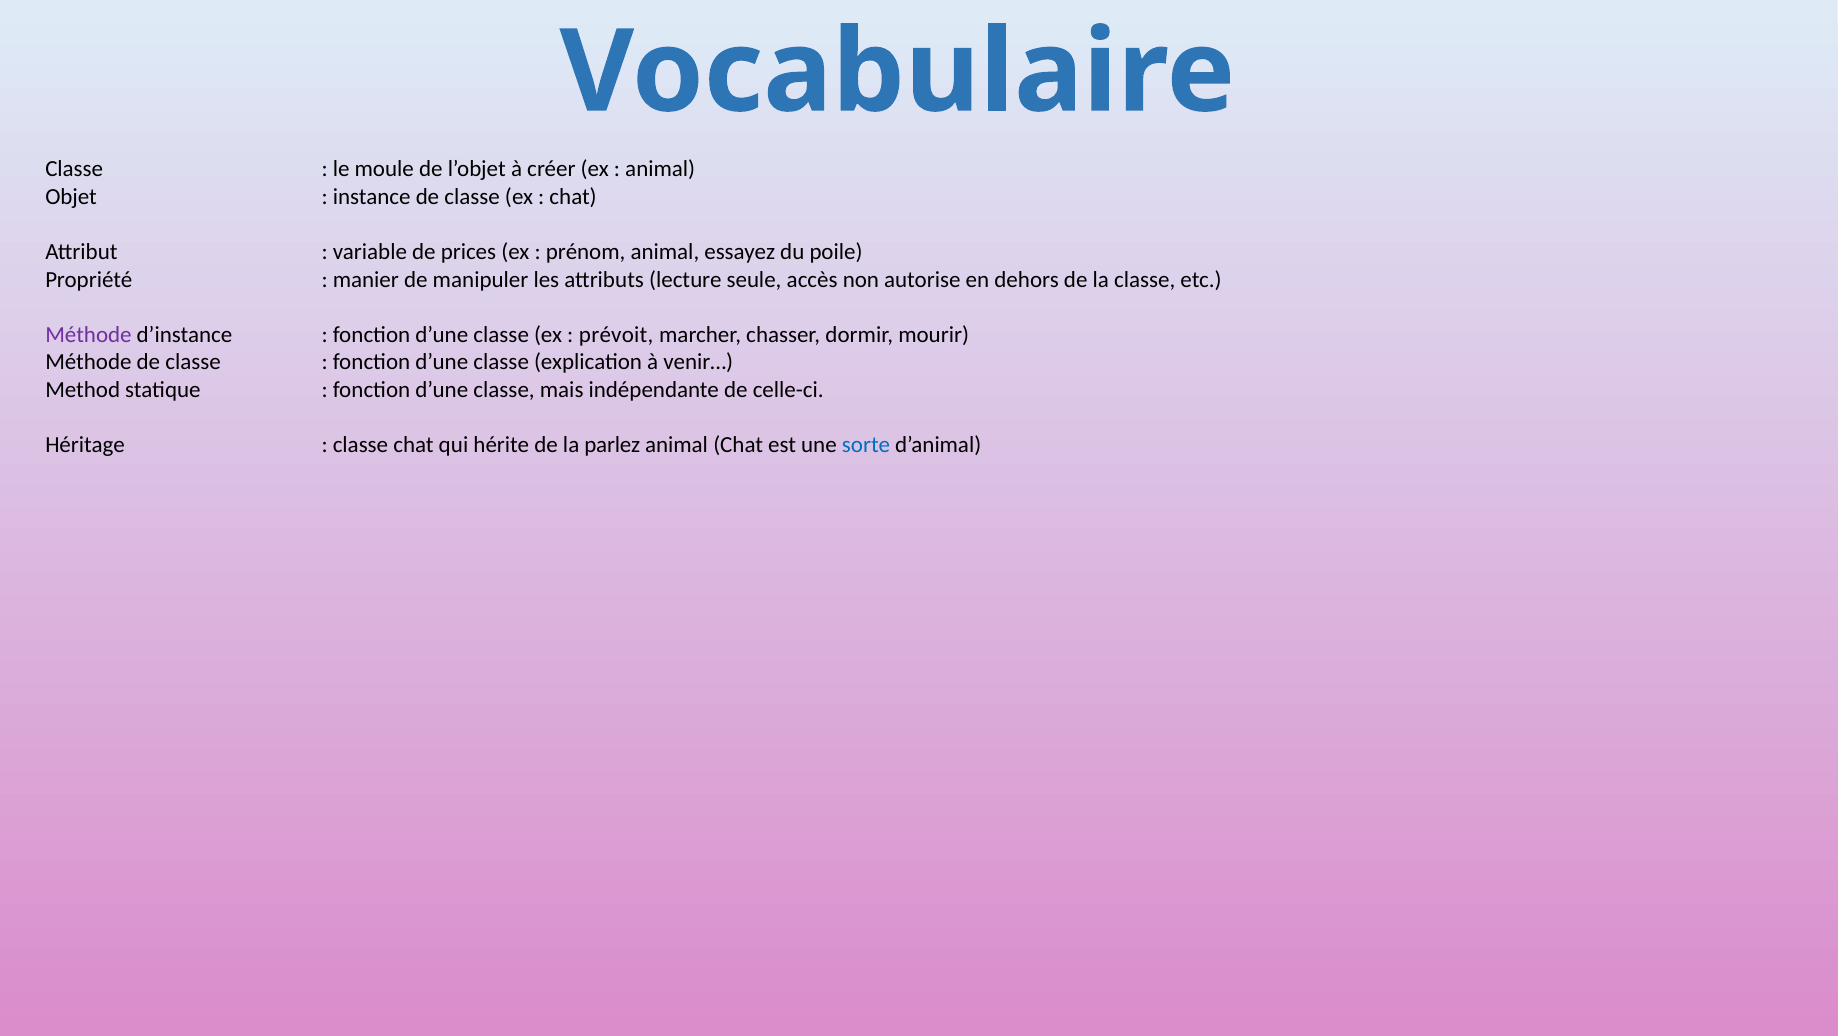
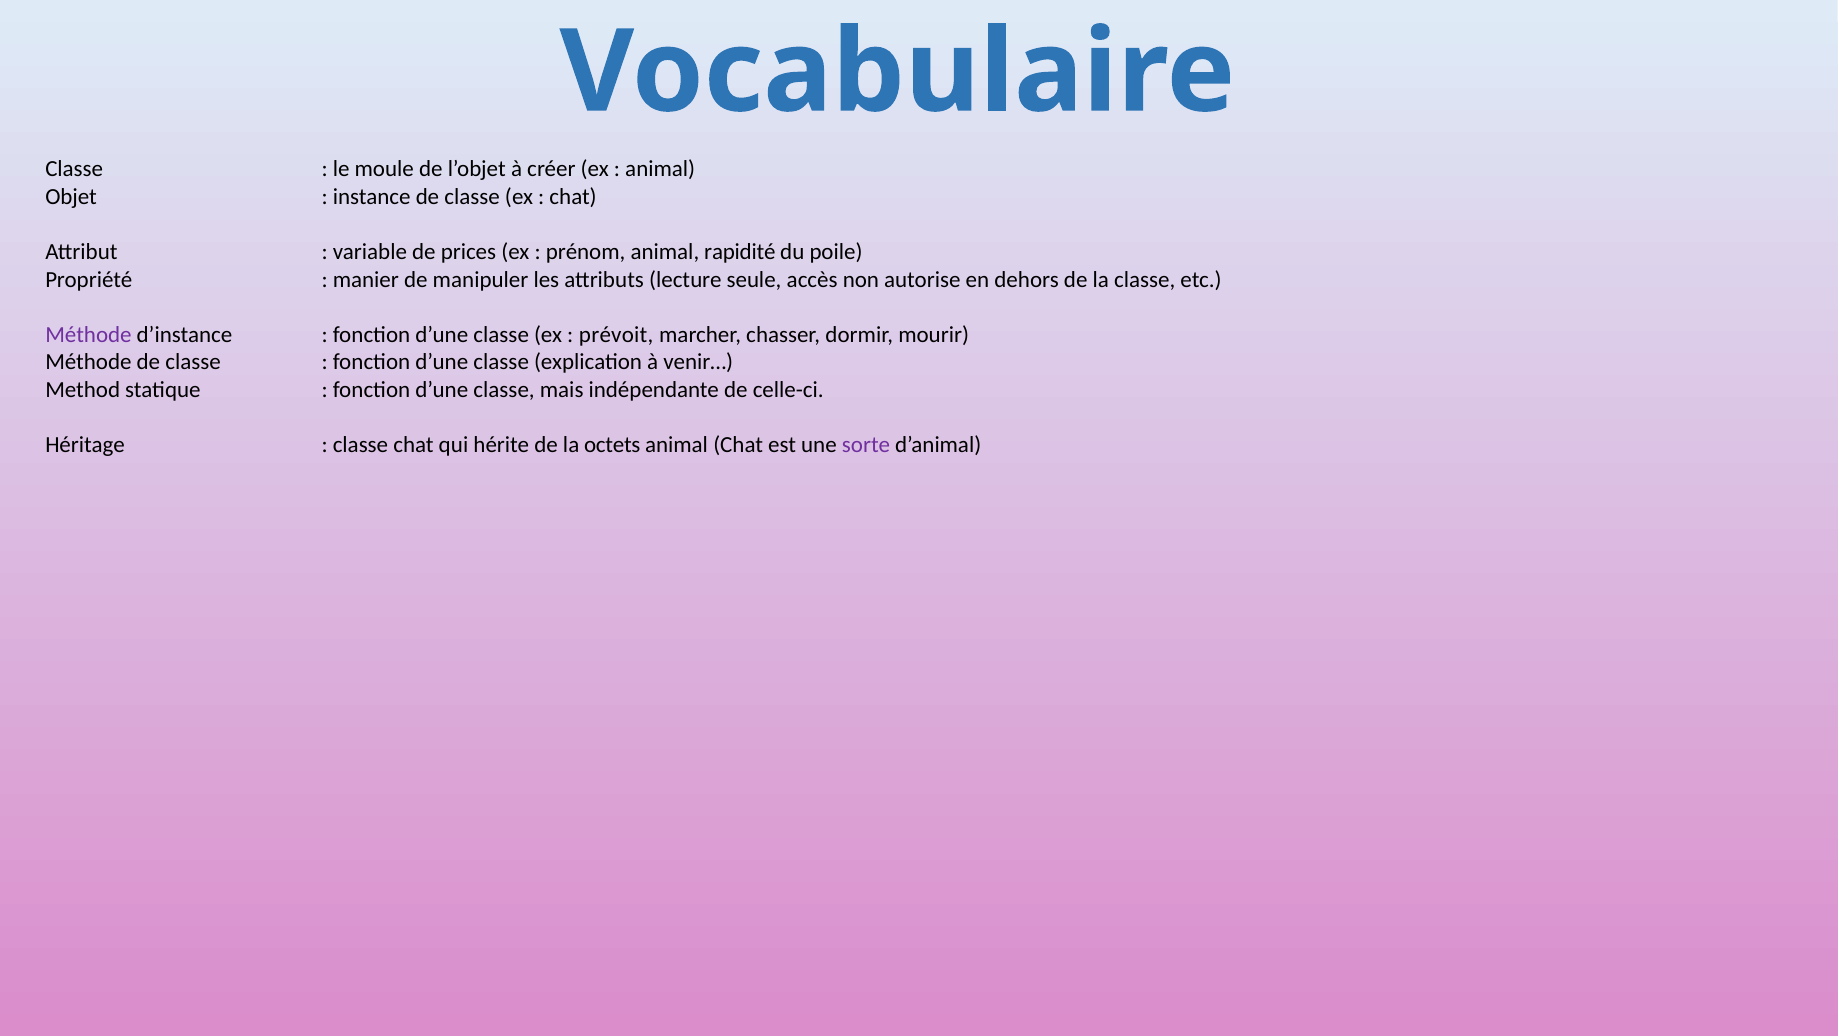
essayez: essayez -> rapidité (740, 252)
parlez: parlez -> octets (612, 445)
sorte colour: blue -> purple (866, 445)
